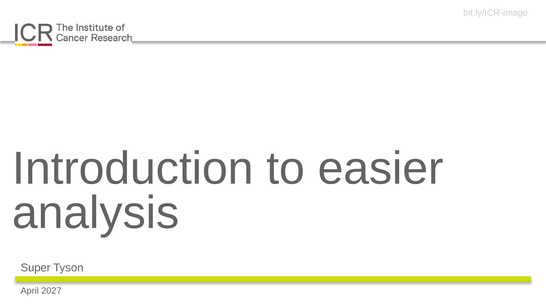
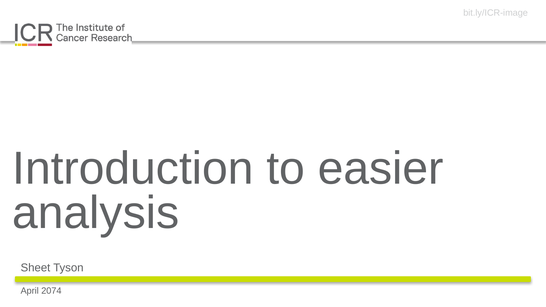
Super: Super -> Sheet (35, 268)
2027: 2027 -> 2074 (51, 291)
